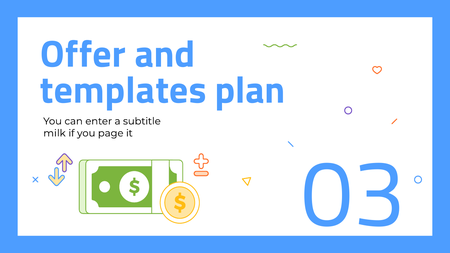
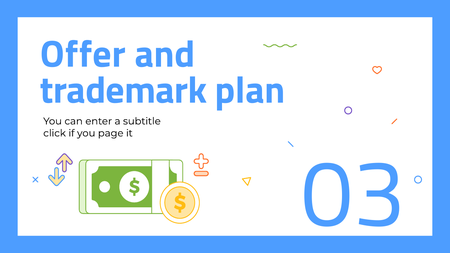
templates: templates -> trademark (123, 90)
milk: milk -> click (55, 133)
